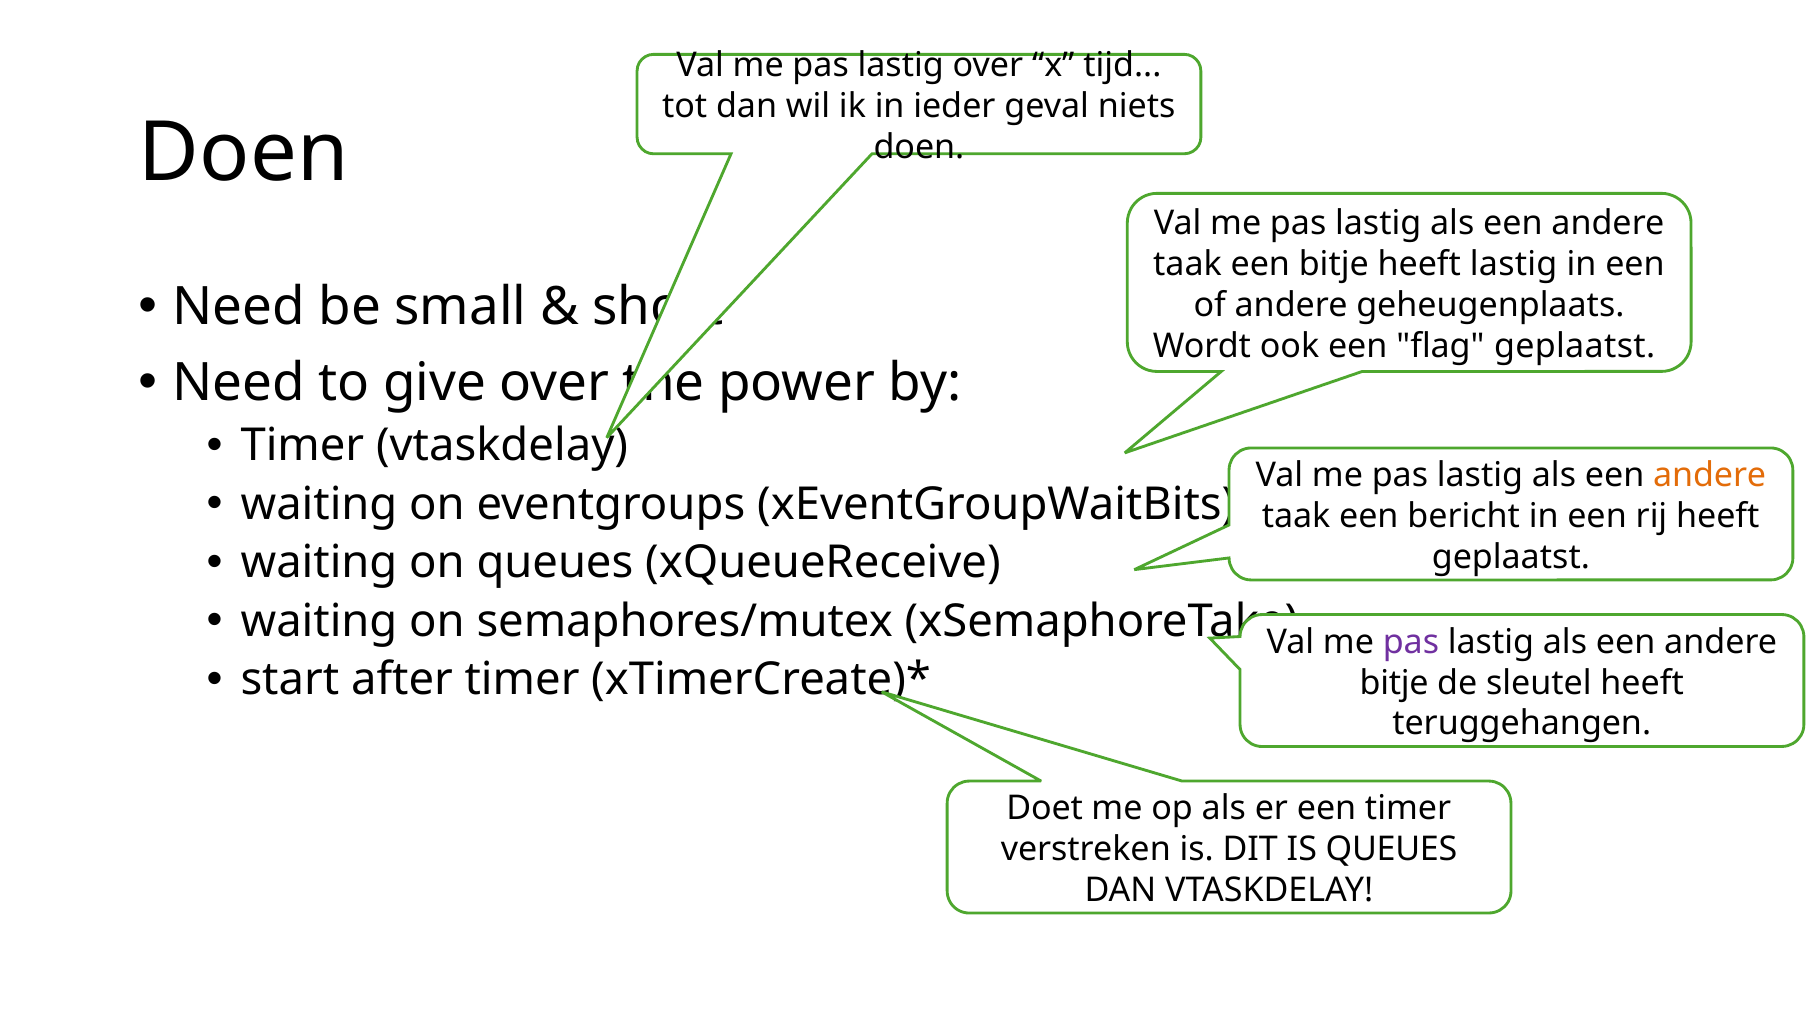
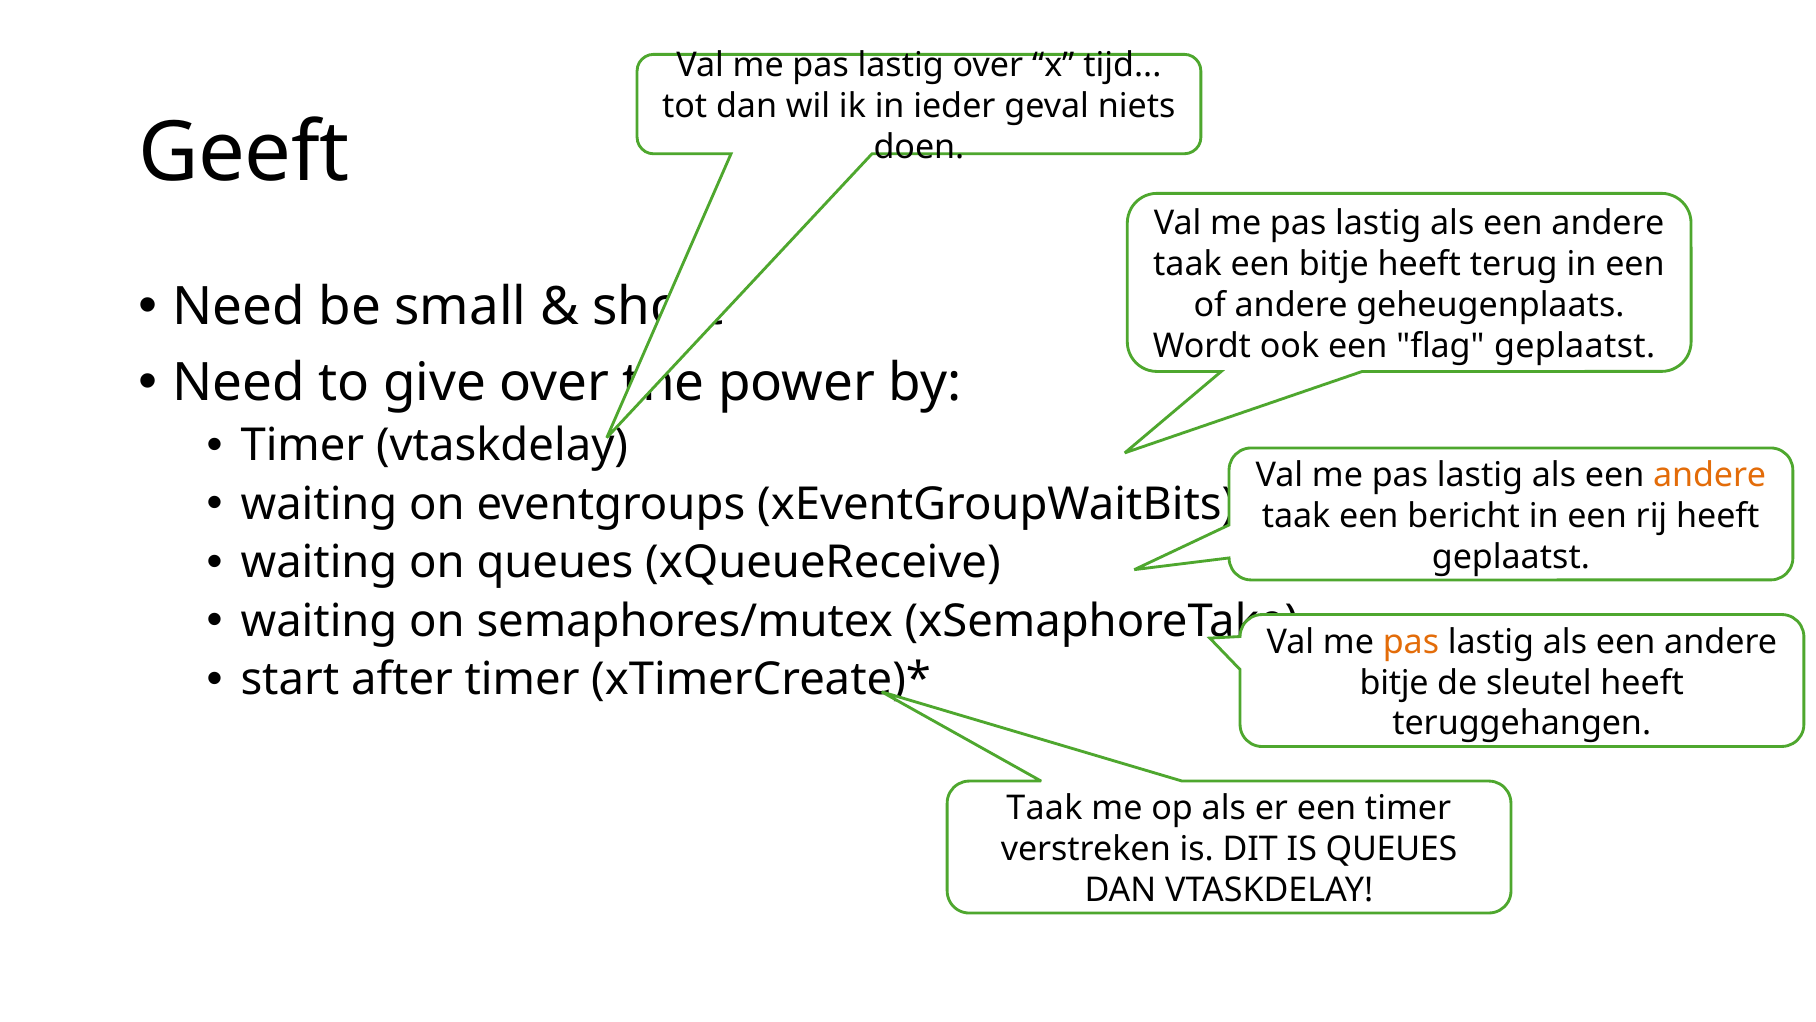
Doen: Doen -> Geeft (244, 153)
heeft lastig: lastig -> terug (1514, 264)
pas colour: purple -> orange (1411, 642)
Doet: Doet -> Taak (1044, 808)
